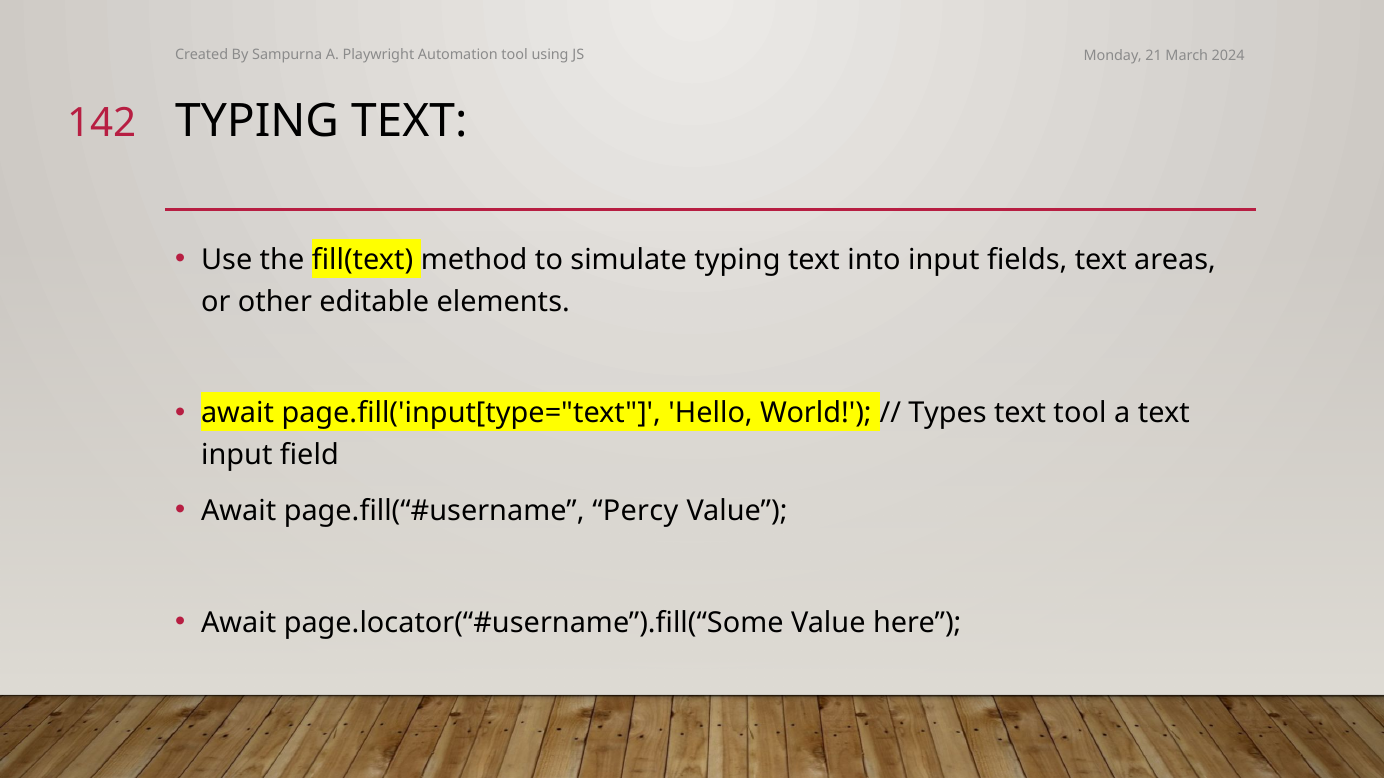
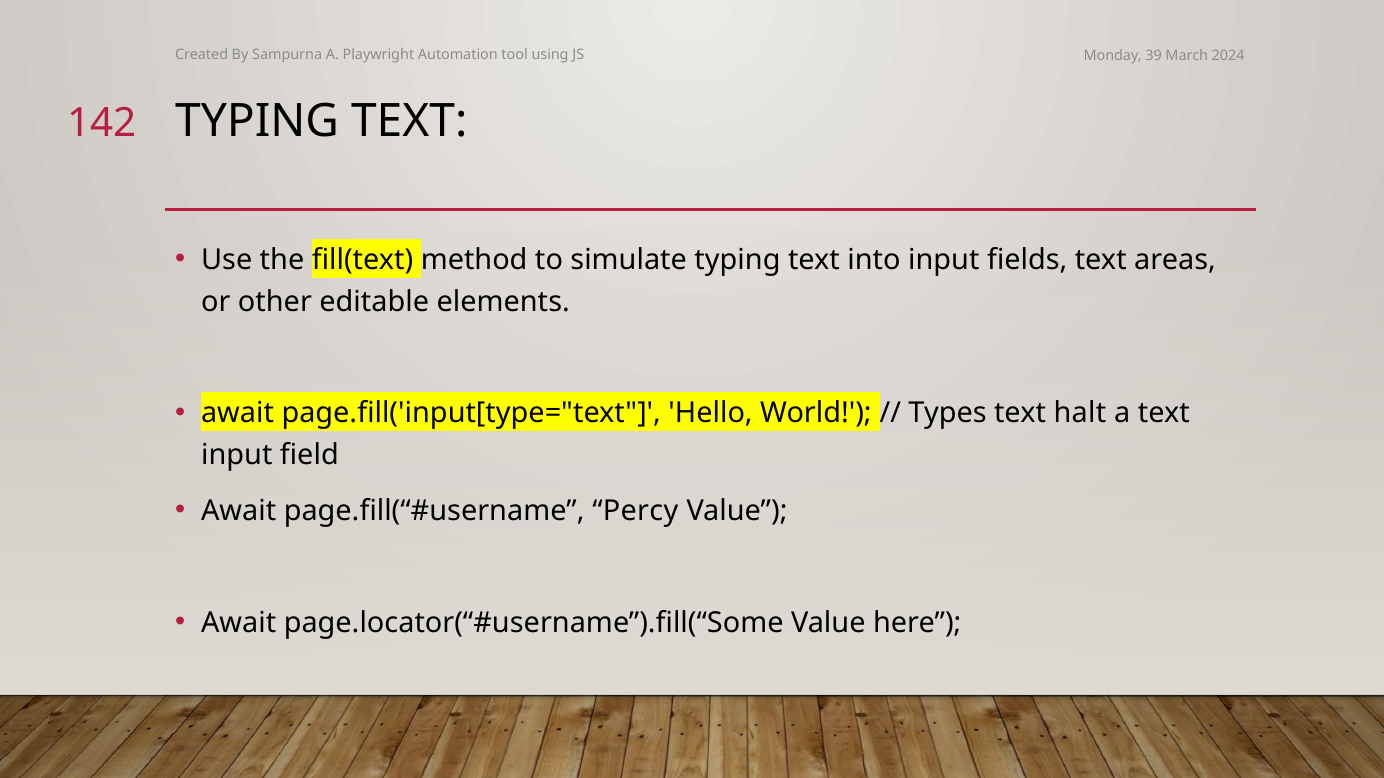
21: 21 -> 39 (1154, 56)
text tool: tool -> halt (1080, 414)
